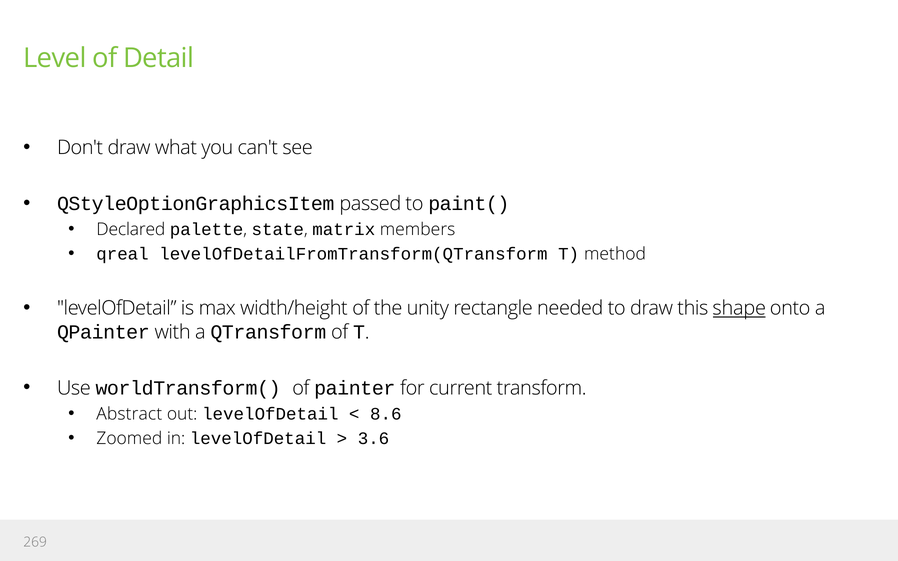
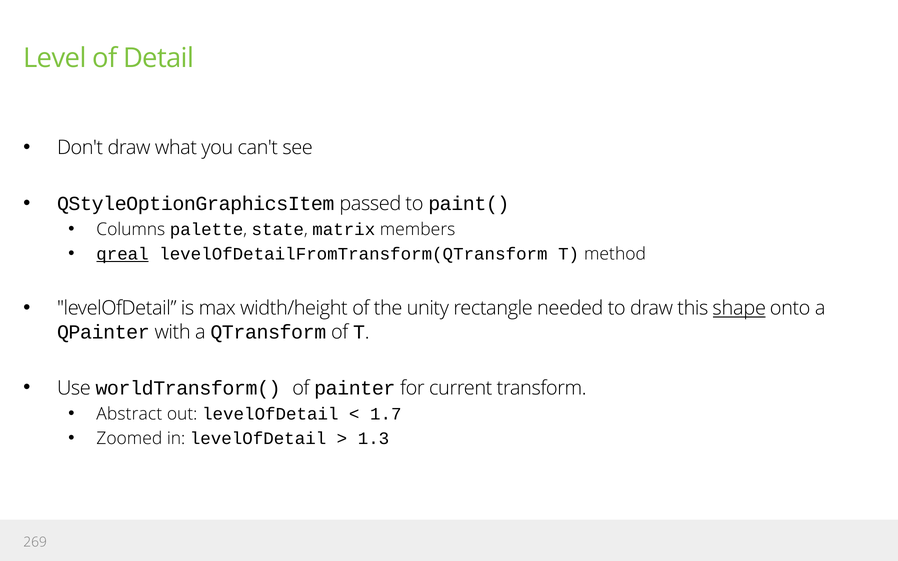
Declared: Declared -> Columns (131, 230)
qreal underline: none -> present (123, 254)
8.6: 8.6 -> 1.7 (386, 414)
3.6: 3.6 -> 1.3 (374, 439)
